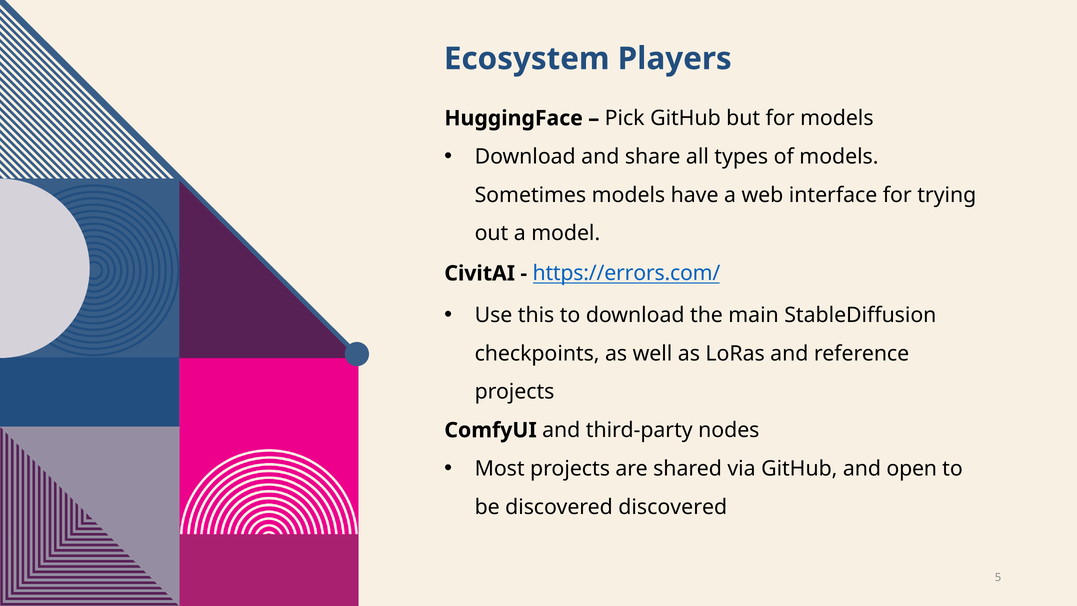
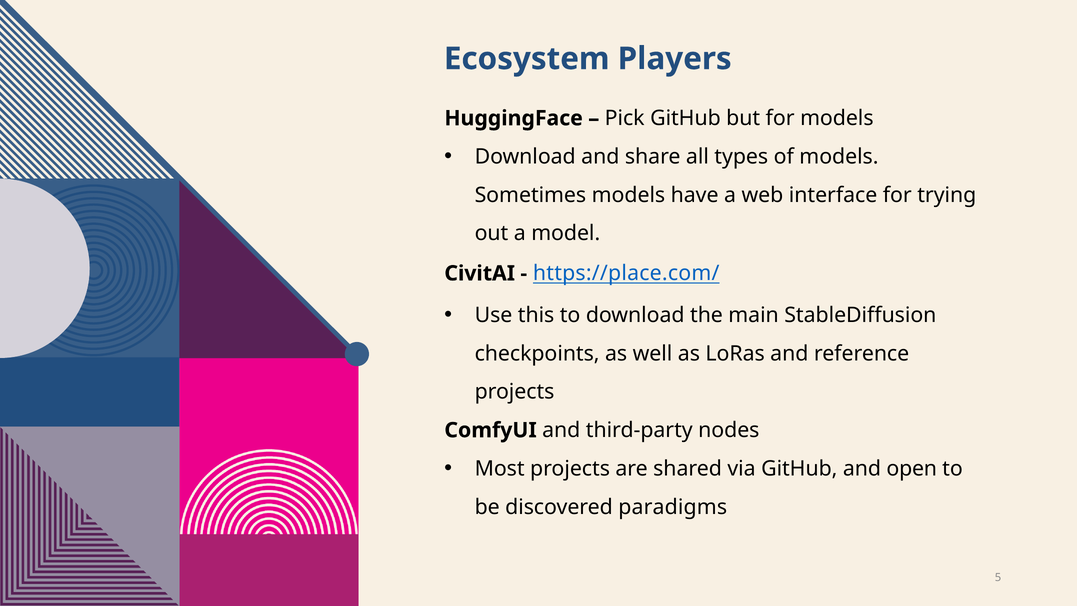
https://errors.com/: https://errors.com/ -> https://place.com/ (626, 273)
discovered discovered: discovered -> paradigms (673, 507)
